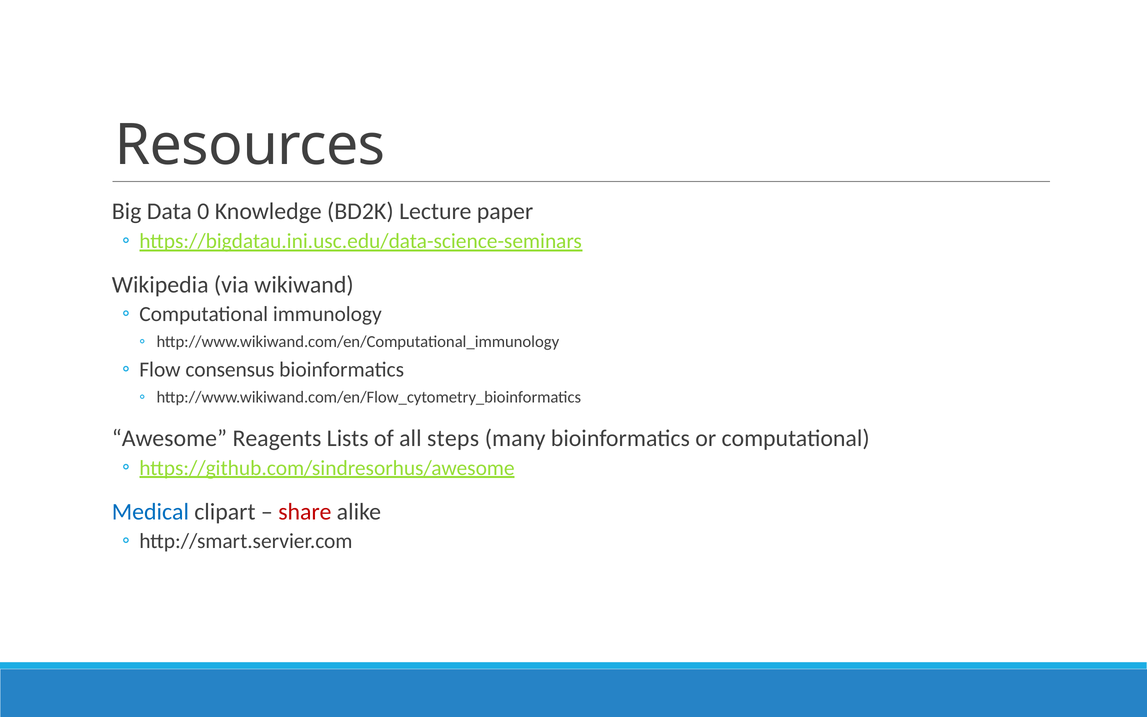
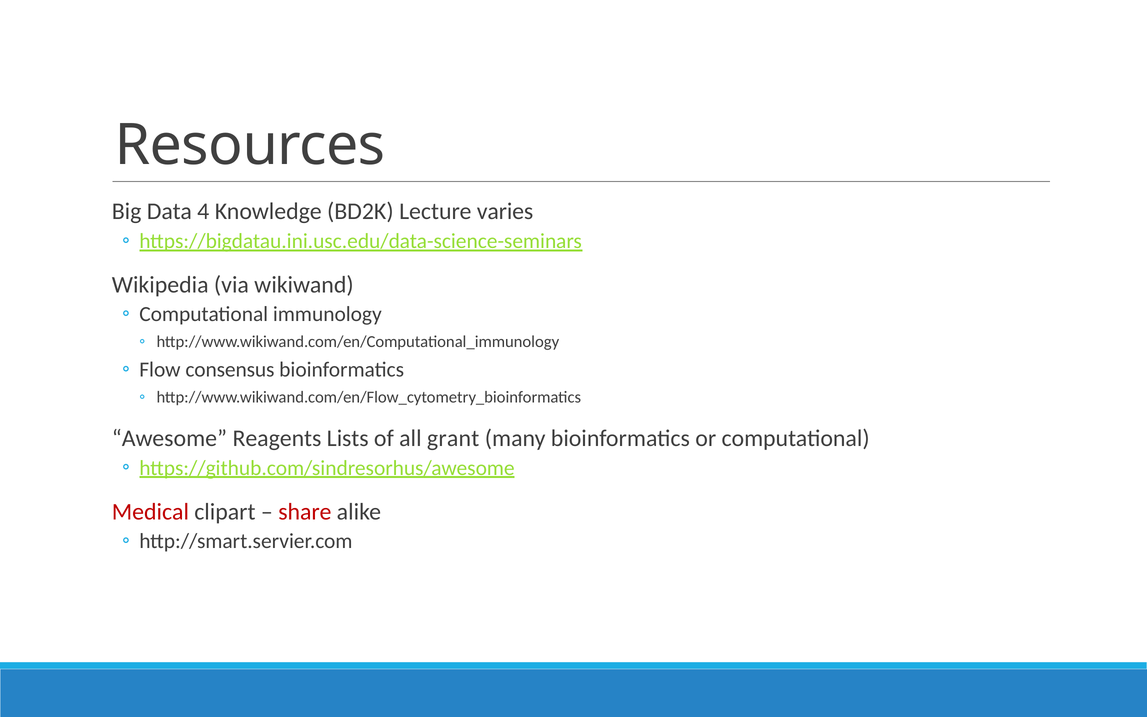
0: 0 -> 4 (203, 211)
paper: paper -> varies (505, 211)
steps: steps -> grant (453, 438)
Medical colour: blue -> red (150, 512)
